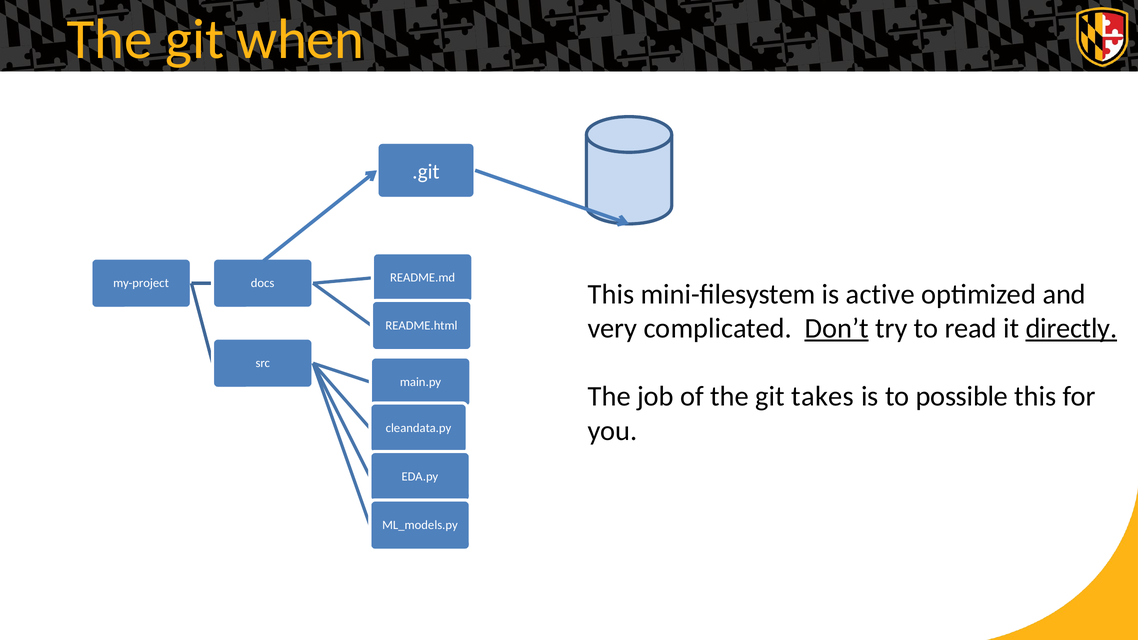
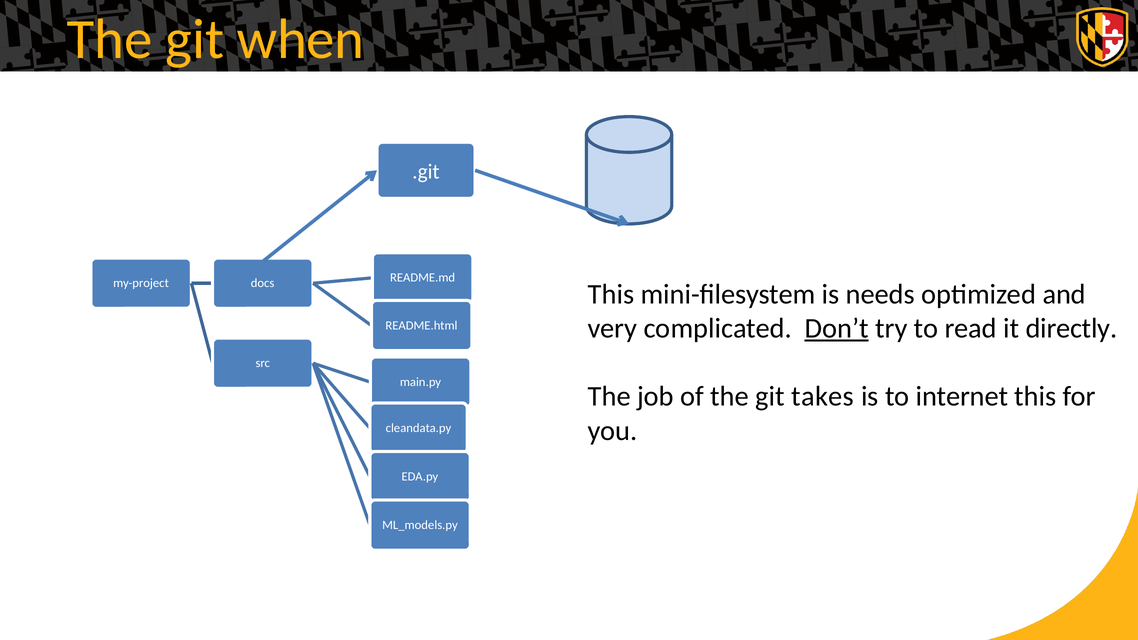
active: active -> needs (880, 294)
directly underline: present -> none (1071, 328)
possible: possible -> internet (962, 397)
